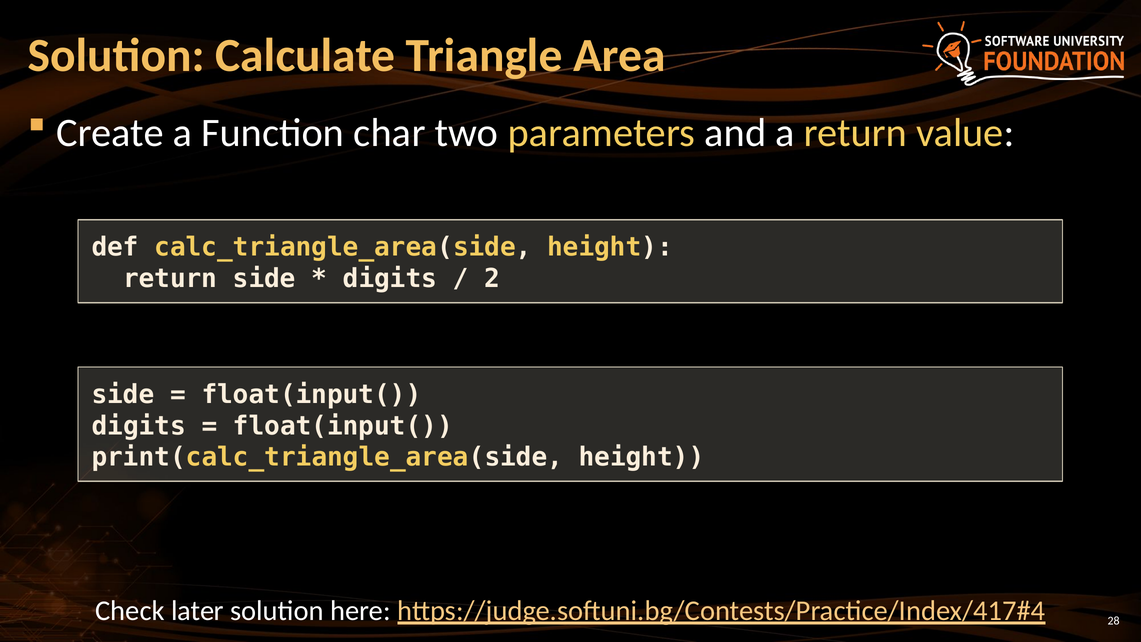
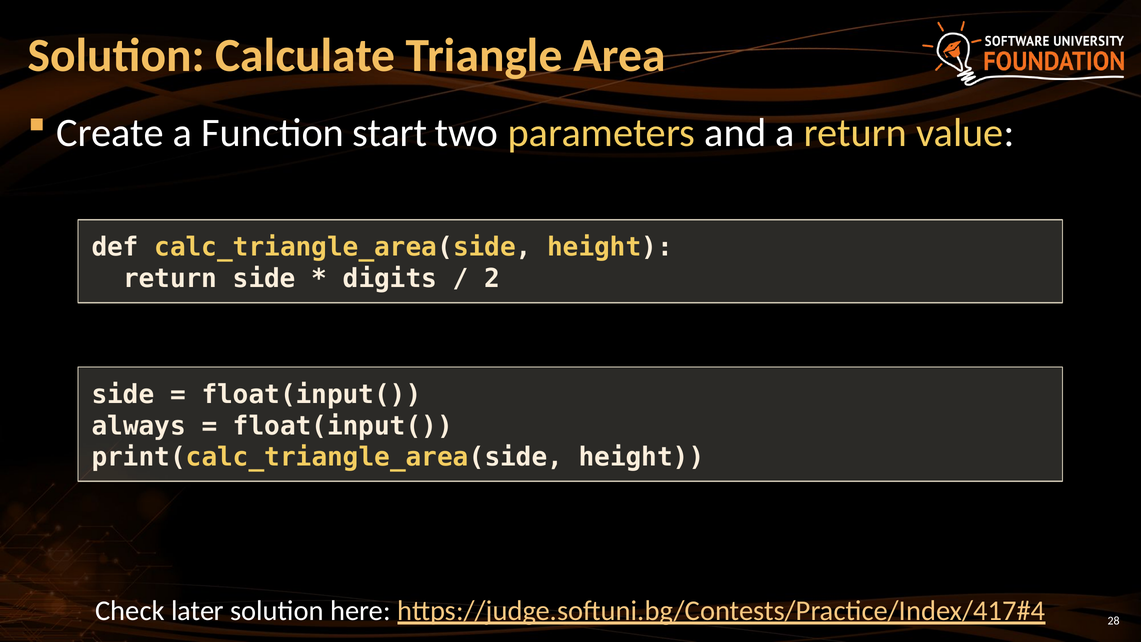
char: char -> start (390, 133)
digits: digits -> always (139, 426)
